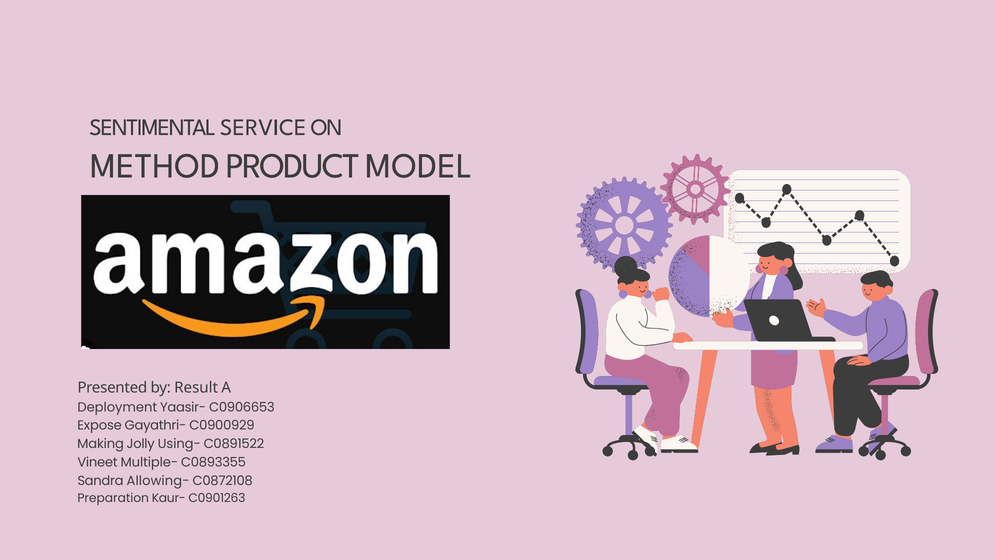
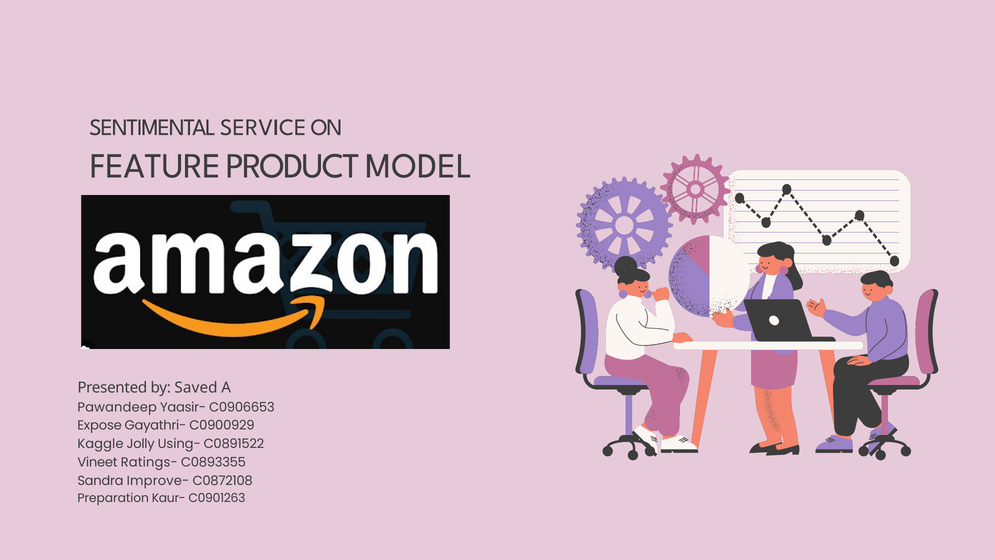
METHOD: METHOD -> FEATURE (155, 166)
Result: Result -> Saved (196, 388)
Deployment: Deployment -> Pawandeep (117, 407)
Making: Making -> Kaggle (100, 444)
Multiple-: Multiple- -> Ratings- (149, 462)
Allowing-: Allowing- -> Improve- (158, 480)
